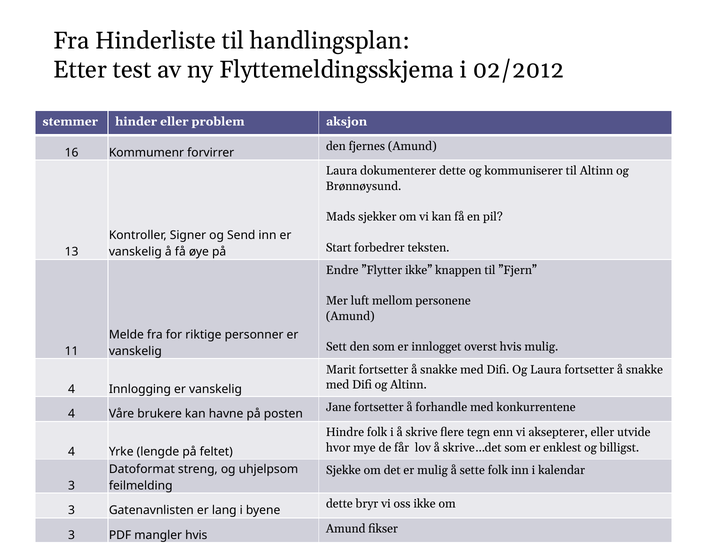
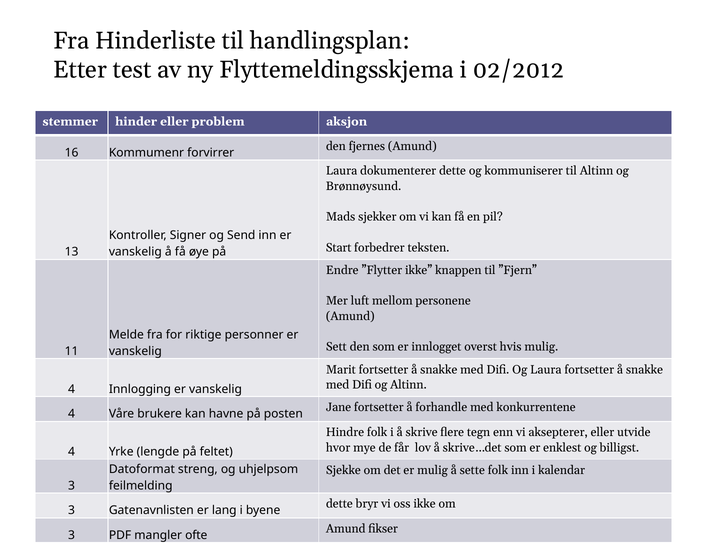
mangler hvis: hvis -> ofte (196, 535)
